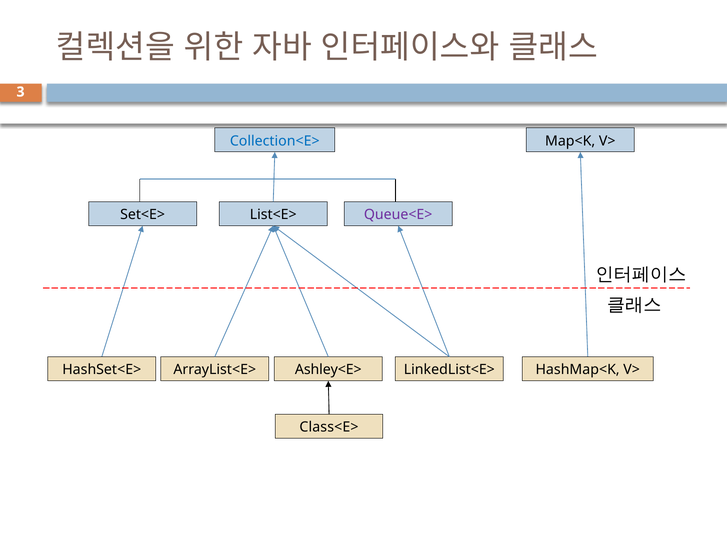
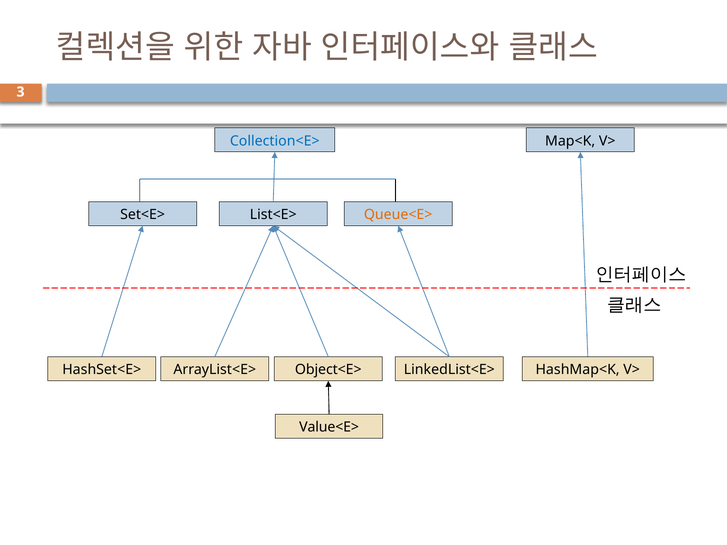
Queue<E> colour: purple -> orange (398, 215)
Ashley<E>: Ashley<E> -> Object<E> (328, 370)
Class<E>: Class<E> -> Value<E> (329, 427)
